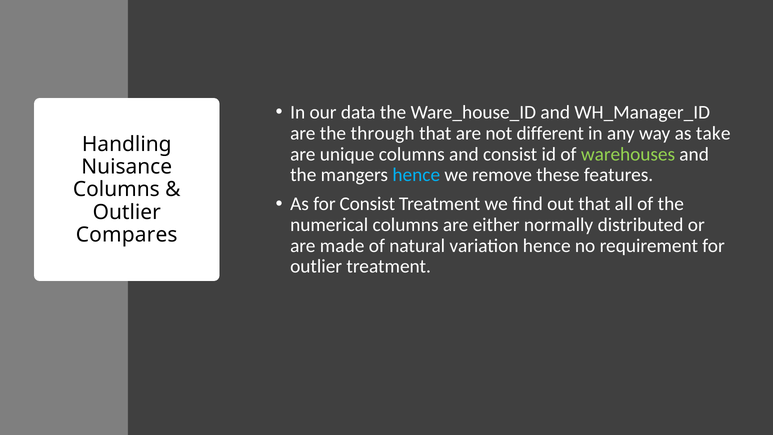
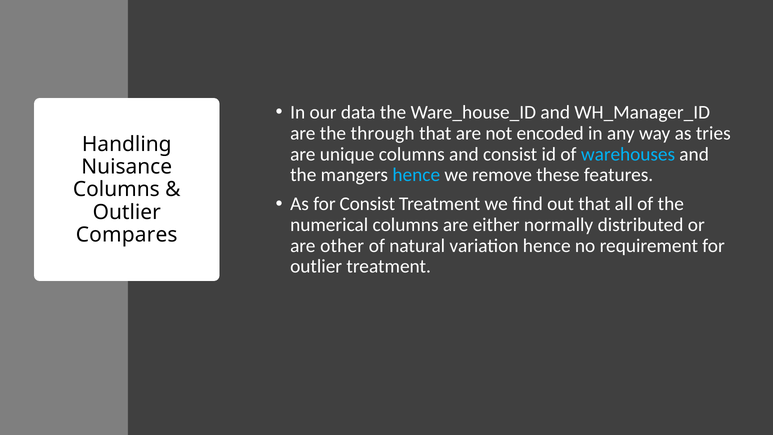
different: different -> encoded (550, 133)
take: take -> tries (713, 133)
warehouses colour: light green -> light blue (628, 154)
made: made -> other (342, 246)
